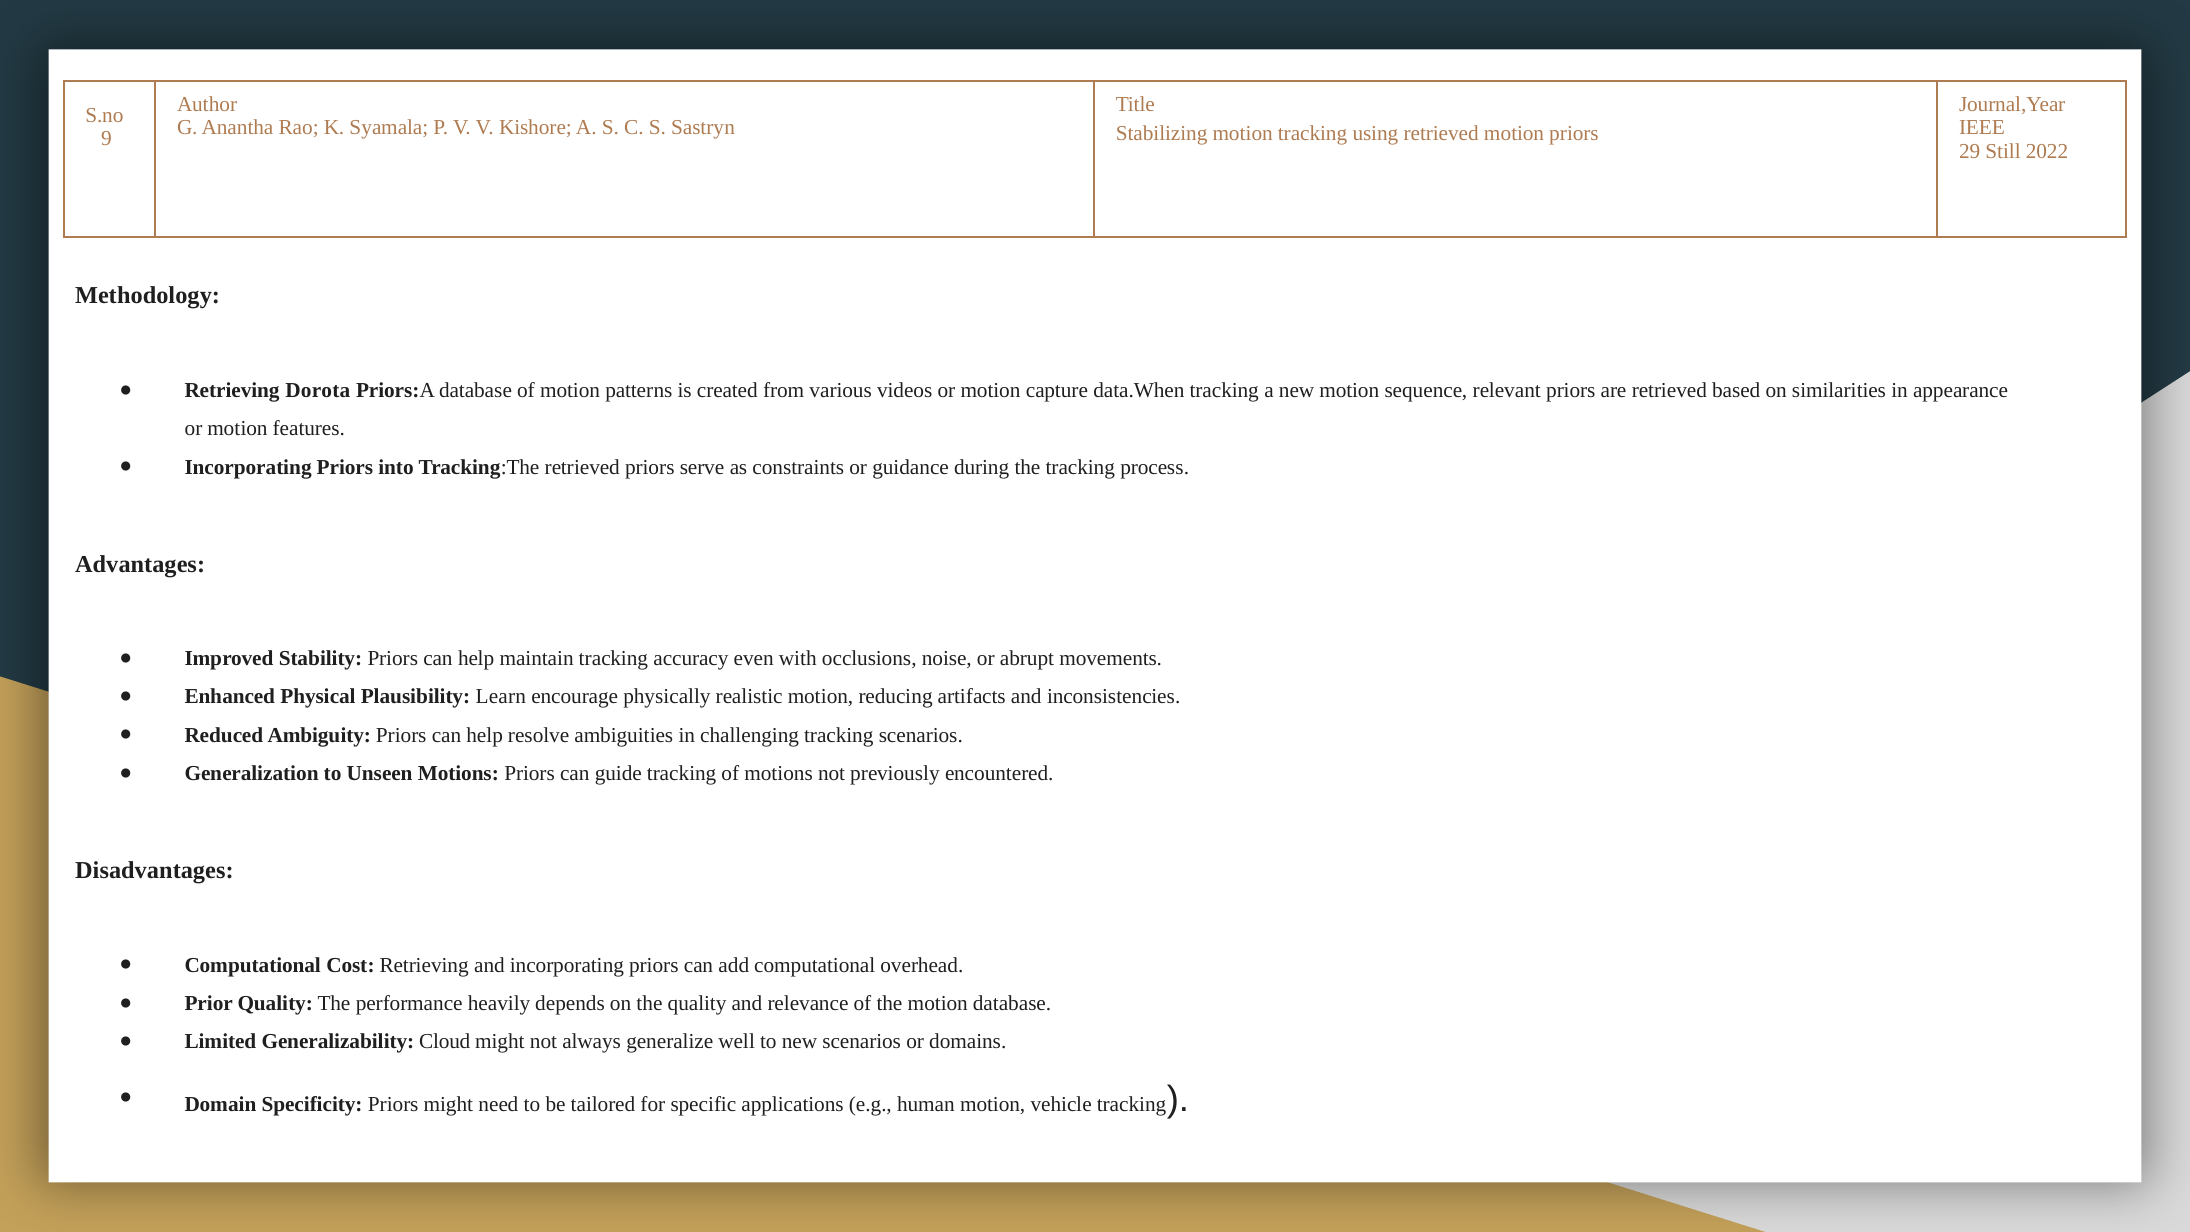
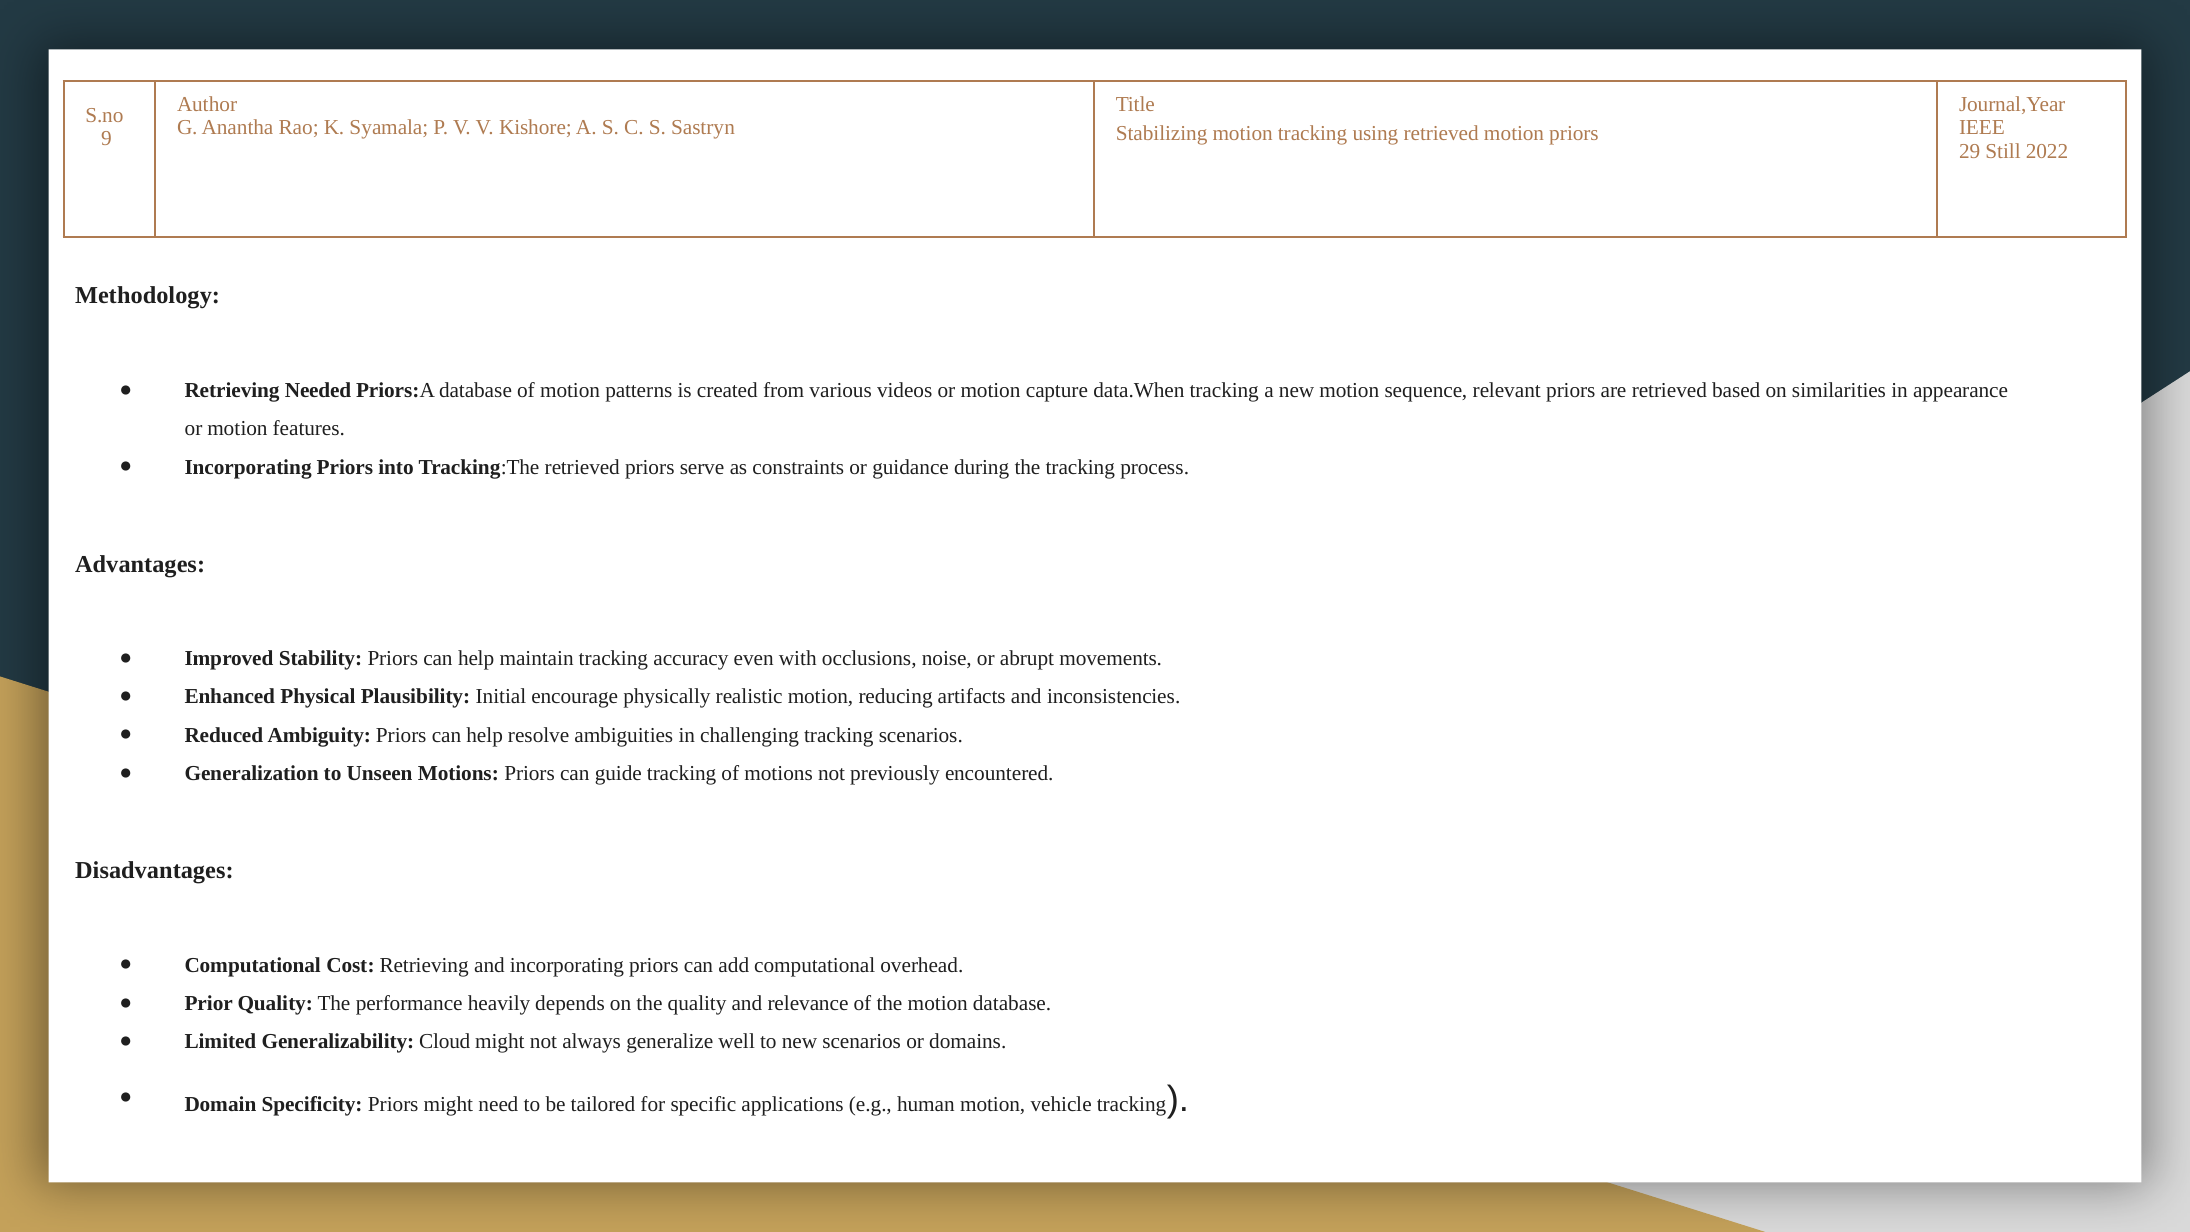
Dorota: Dorota -> Needed (318, 391)
Learn: Learn -> Initial (501, 697)
